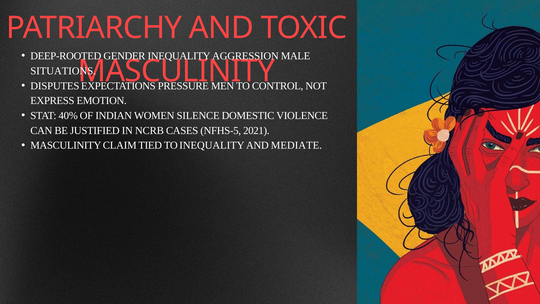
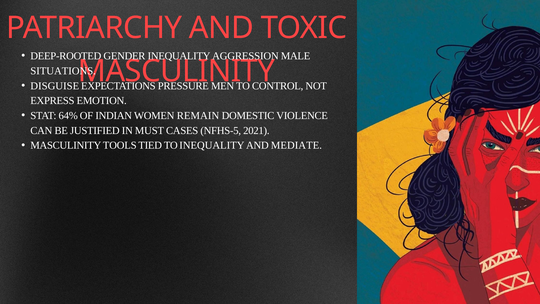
DISPUTES: DISPUTES -> DISGUISE (55, 86)
40%: 40% -> 64% (68, 116)
SILENCE: SILENCE -> REMAIN (198, 116)
NCRB: NCRB -> MUST (149, 130)
CLAIM: CLAIM -> TOOLS (120, 145)
